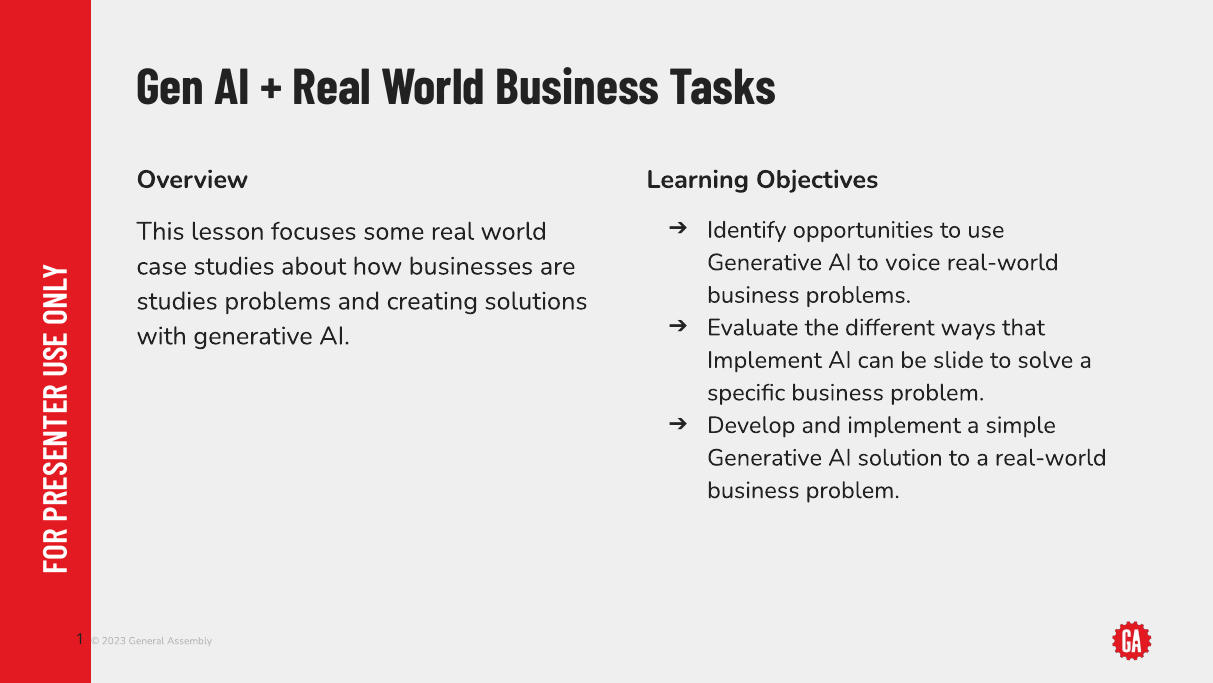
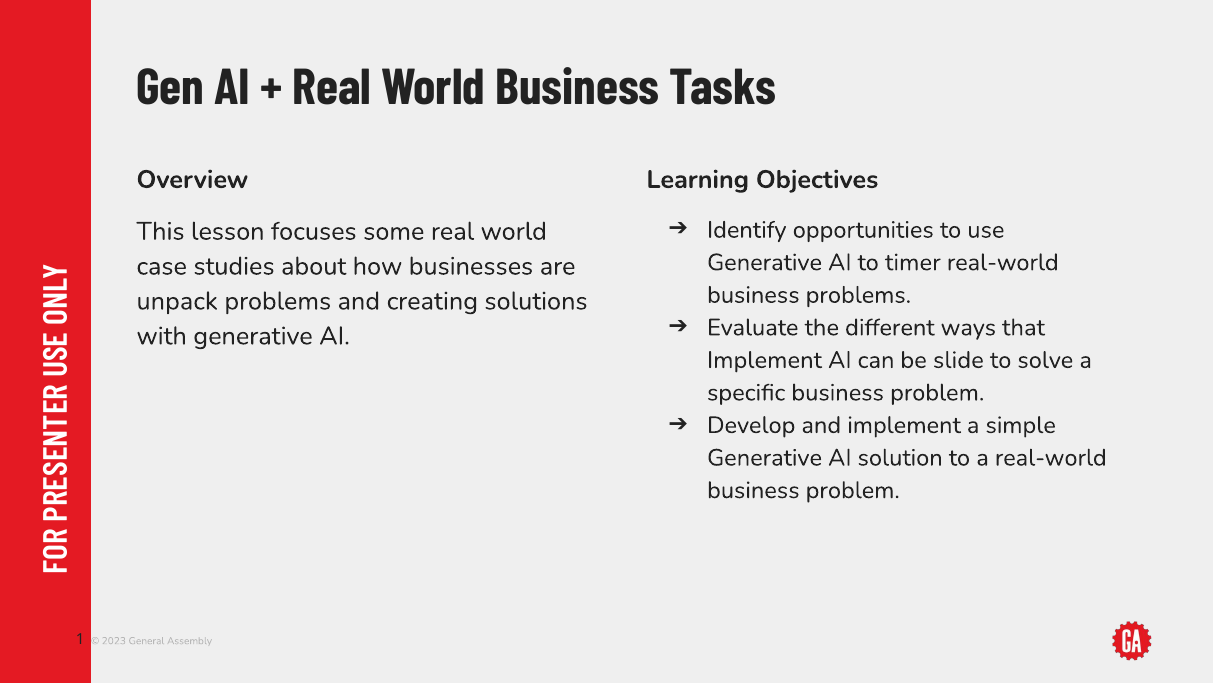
voice: voice -> timer (913, 262)
studies: studies -> unpack (177, 301)
